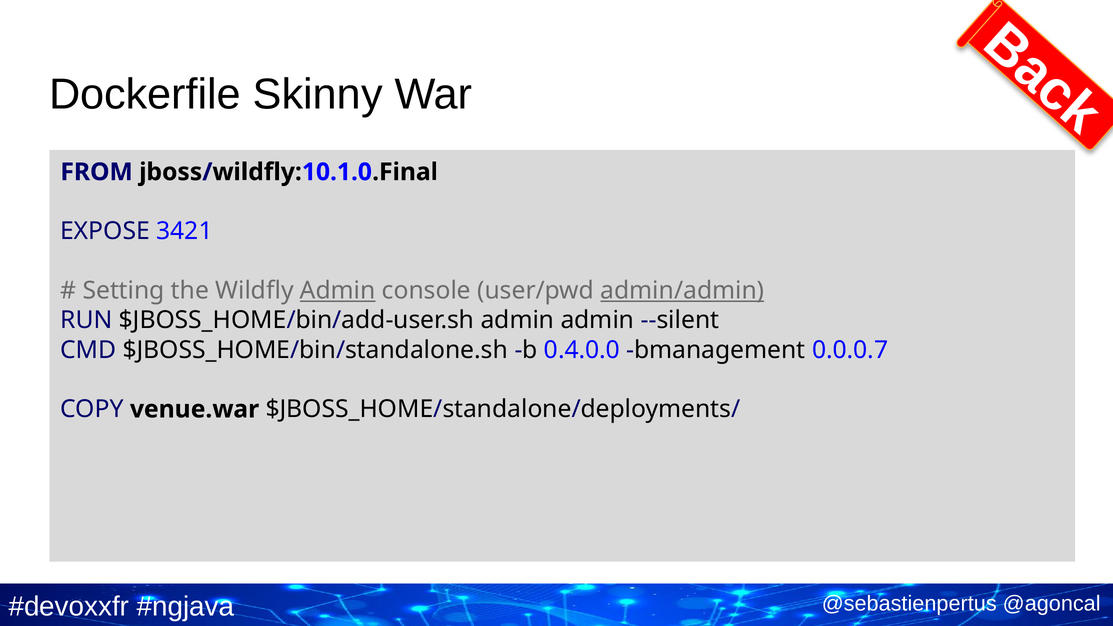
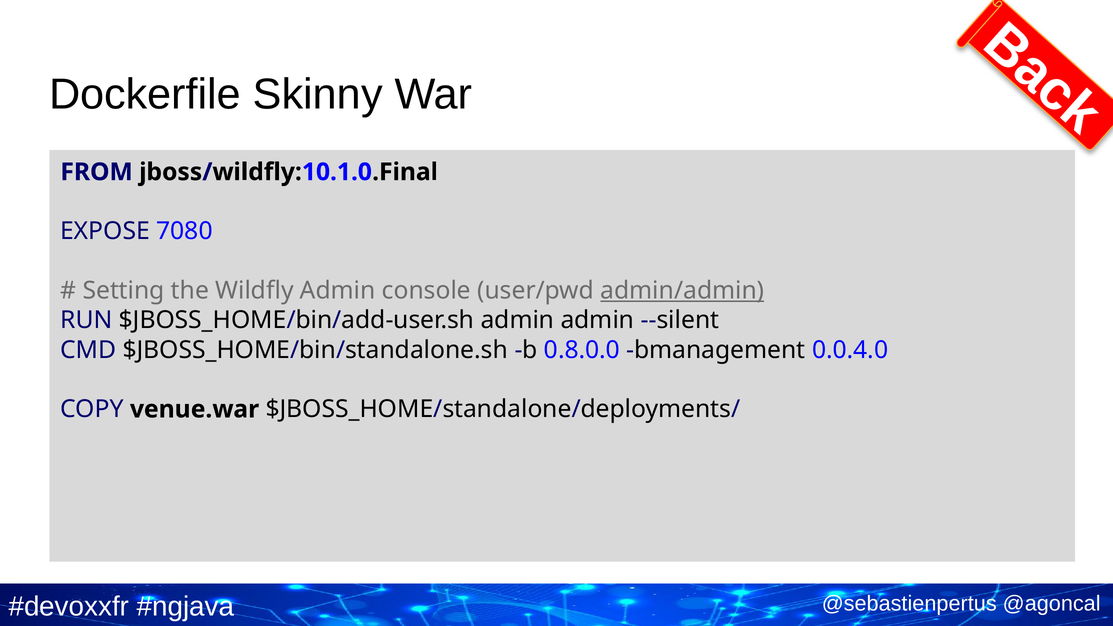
3421: 3421 -> 7080 (185, 231)
Admin underline: present -> none (338, 291)
0.4.0.0: 0.4.0.0 -> 0.8.0.0 (582, 350)
0.0.0.7: 0.0.0.7 -> 0.0.4.0 (850, 350)
